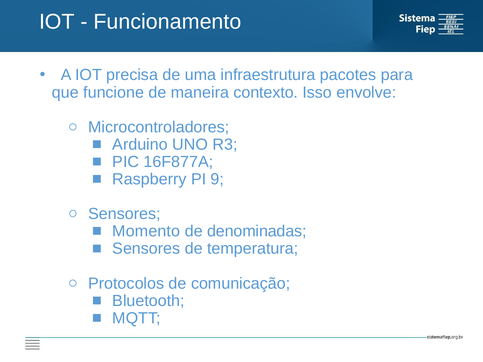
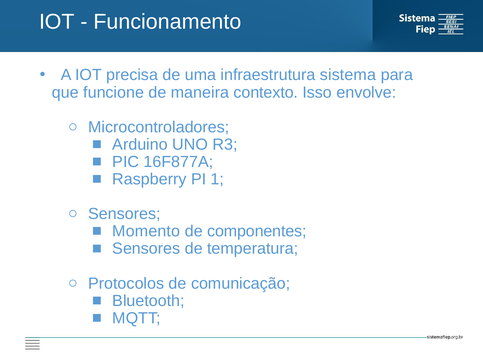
pacotes: pacotes -> sistema (348, 75)
9: 9 -> 1 (217, 179)
denominadas: denominadas -> componentes (257, 231)
